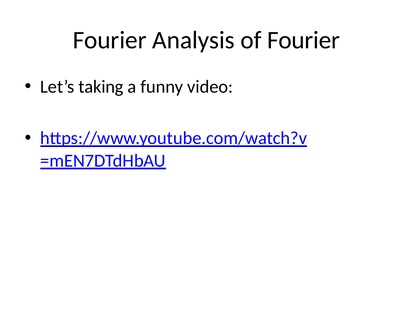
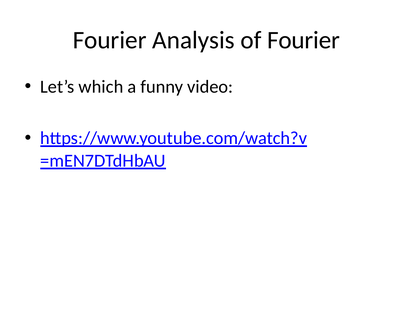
taking: taking -> which (101, 87)
